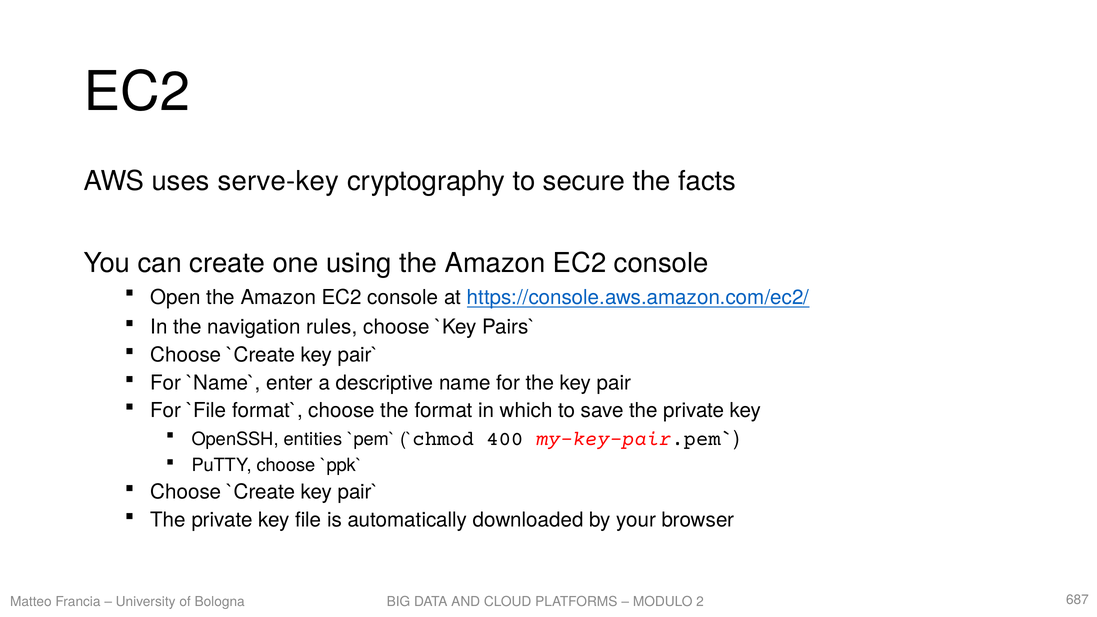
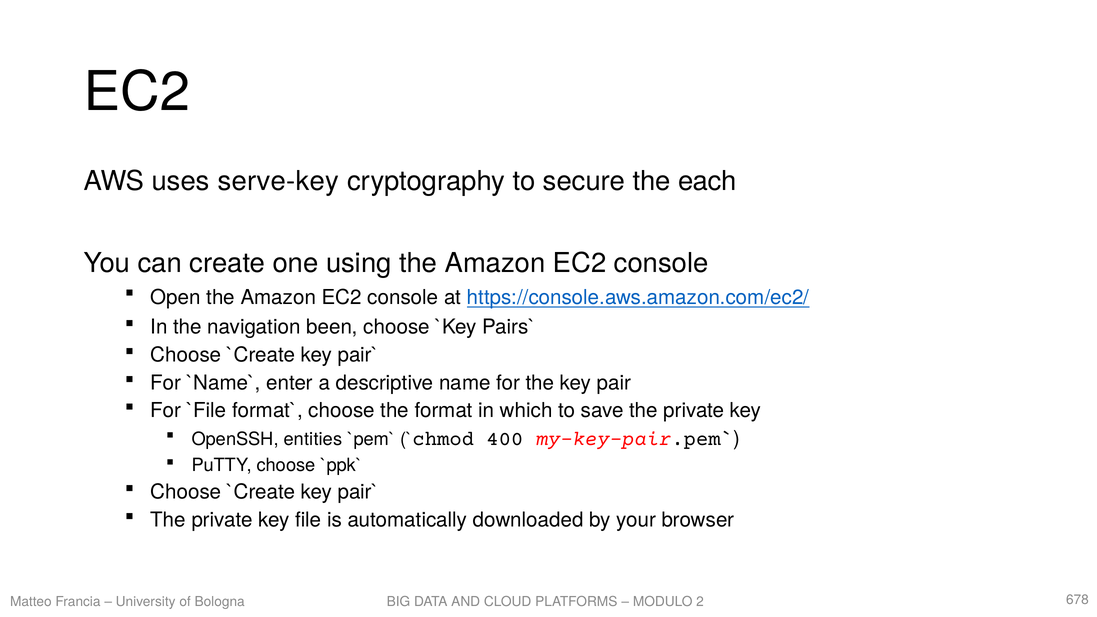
facts: facts -> each (707, 181)
rules: rules -> been (332, 327)
687: 687 -> 678 (1077, 600)
